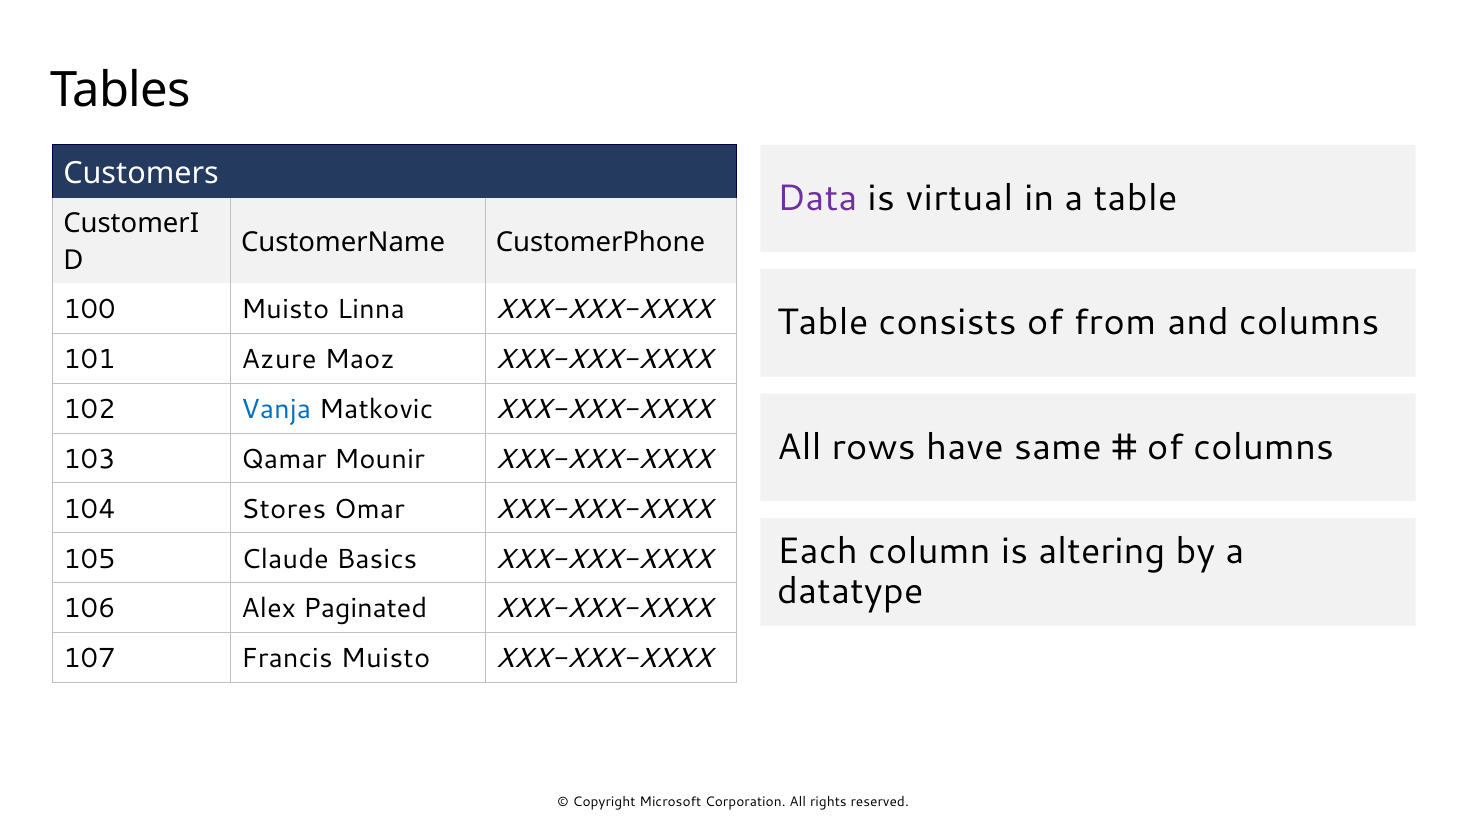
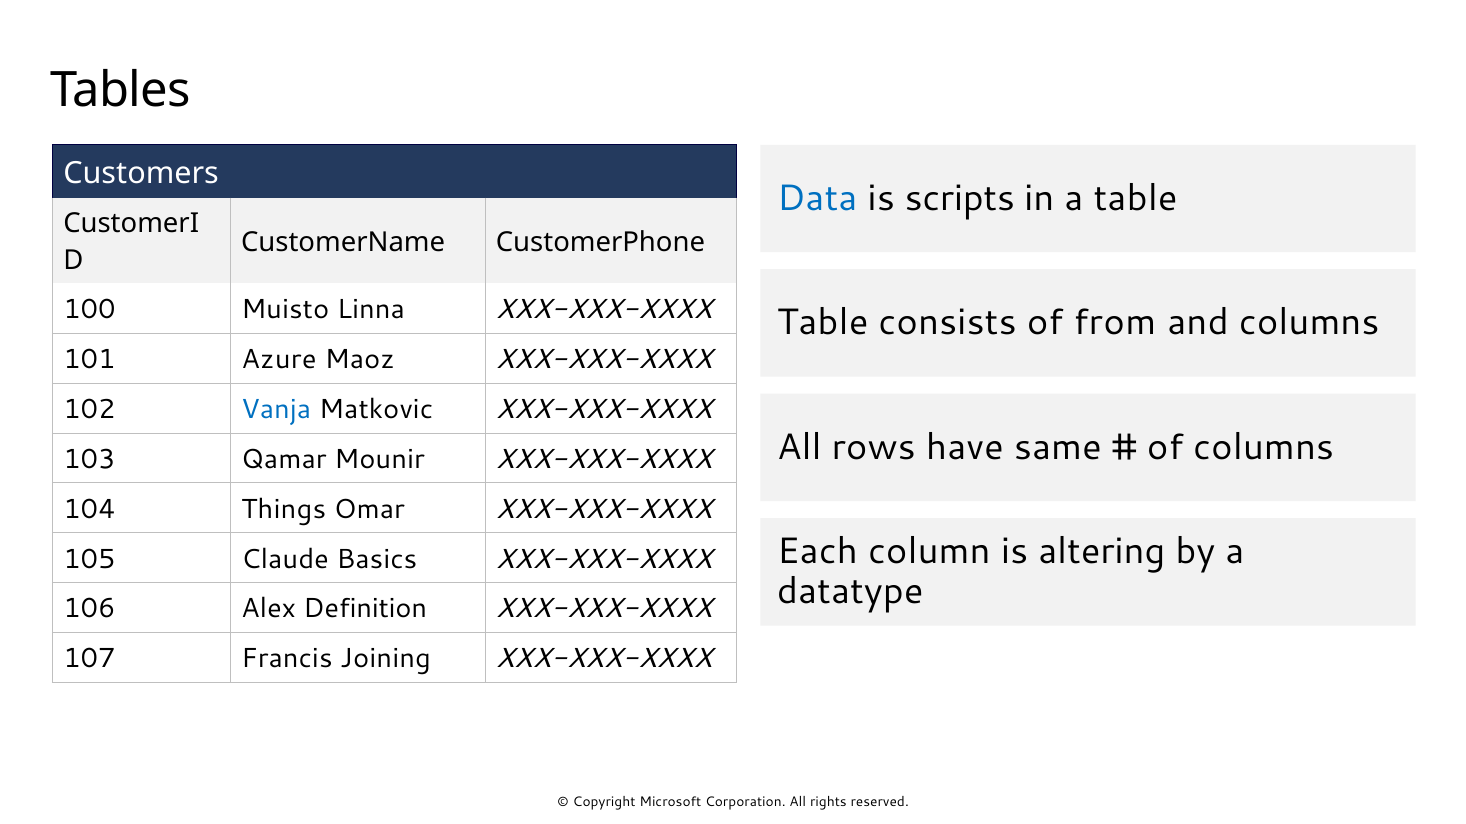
Data colour: purple -> blue (817, 198)
virtual: virtual -> scripts (960, 198)
Stores: Stores -> Things (284, 510)
Paginated: Paginated -> Definition (365, 609)
Francis Muisto: Muisto -> Joining (386, 659)
